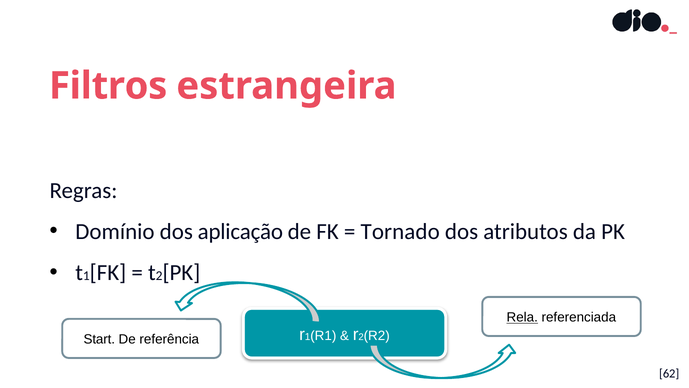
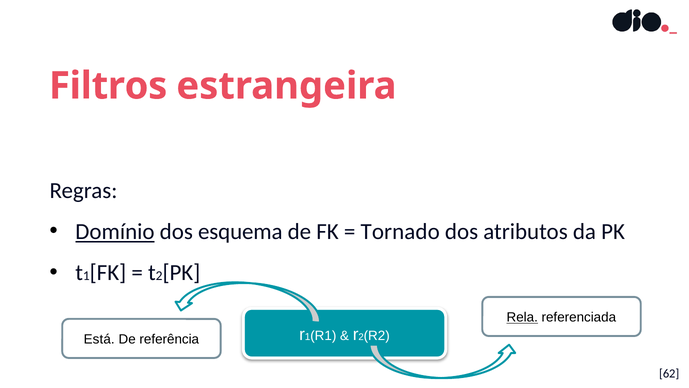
Domínio underline: none -> present (115, 231)
aplicação: aplicação -> esquema (240, 231)
Start: Start -> Está (99, 339)
